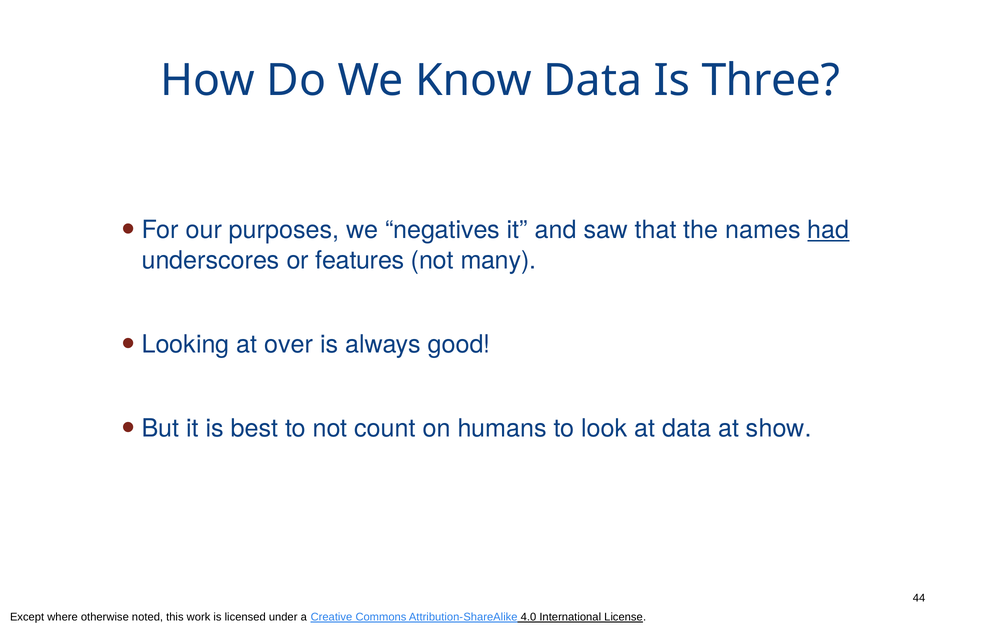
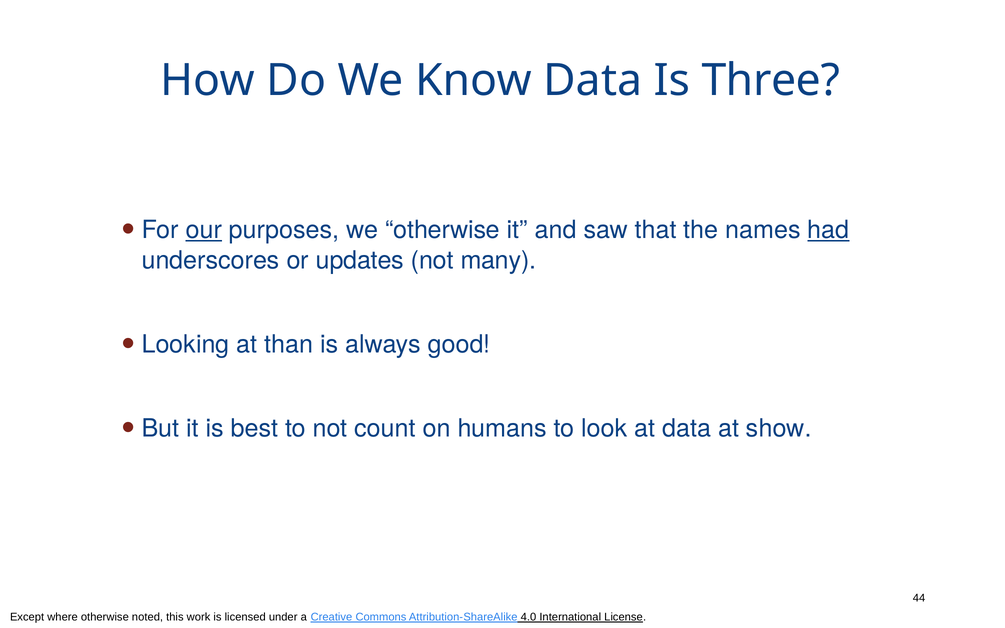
our underline: none -> present (204, 230)
we negatives: negatives -> otherwise (443, 230)
features: features -> updates (360, 260)
over: over -> than (289, 344)
